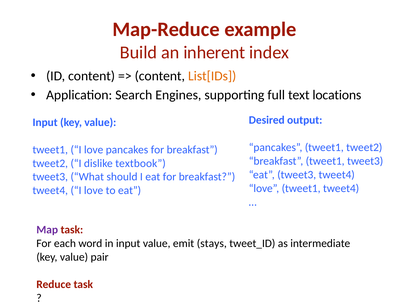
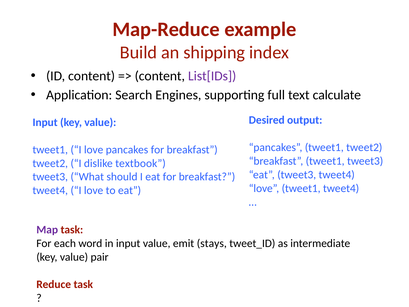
inherent: inherent -> shipping (214, 52)
List[IDs colour: orange -> purple (212, 76)
locations: locations -> calculate (337, 95)
